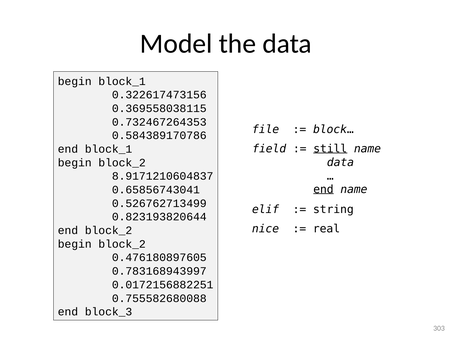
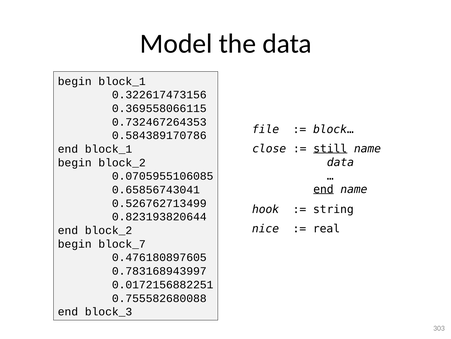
0.369558038115: 0.369558038115 -> 0.369558066115 (159, 108)
field: field -> close (269, 149)
8.9171210604837: 8.9171210604837 -> 0.0705955106085 (163, 176)
elif: elif -> hook (266, 209)
block_2: block_2 -> block_7 (122, 243)
